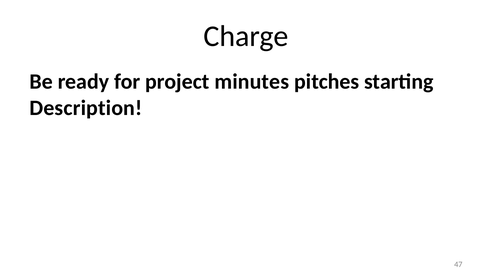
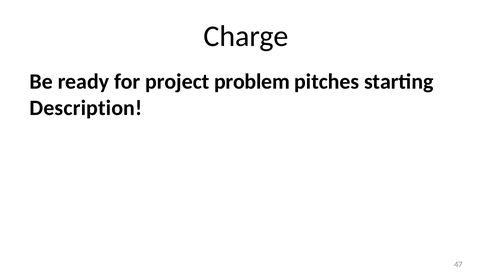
minutes: minutes -> problem (252, 82)
